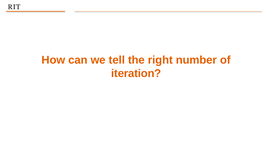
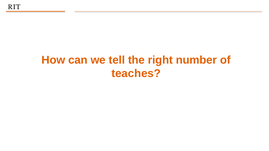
iteration: iteration -> teaches (136, 74)
